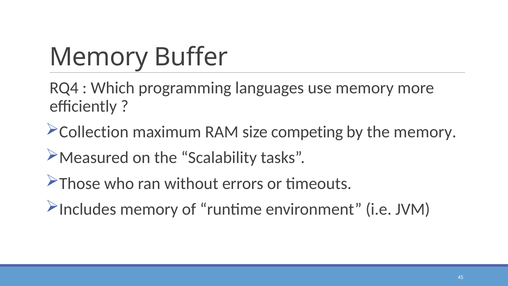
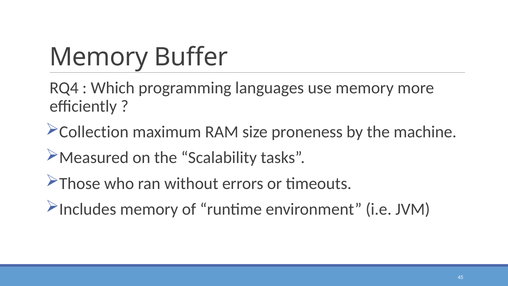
competing: competing -> proneness (307, 132)
the memory: memory -> machine (425, 132)
